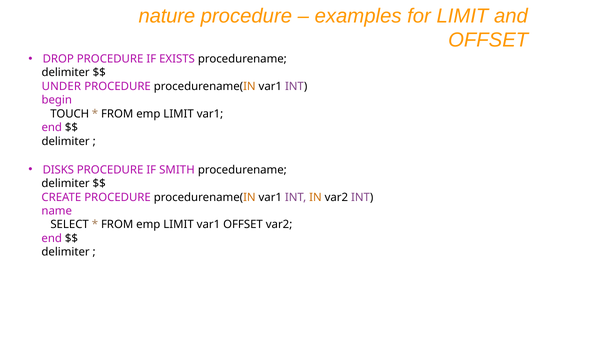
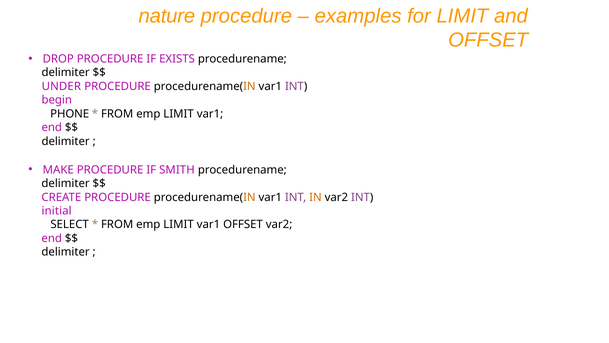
TOUCH: TOUCH -> PHONE (70, 114)
DISKS: DISKS -> MAKE (58, 170)
name: name -> initial (57, 211)
